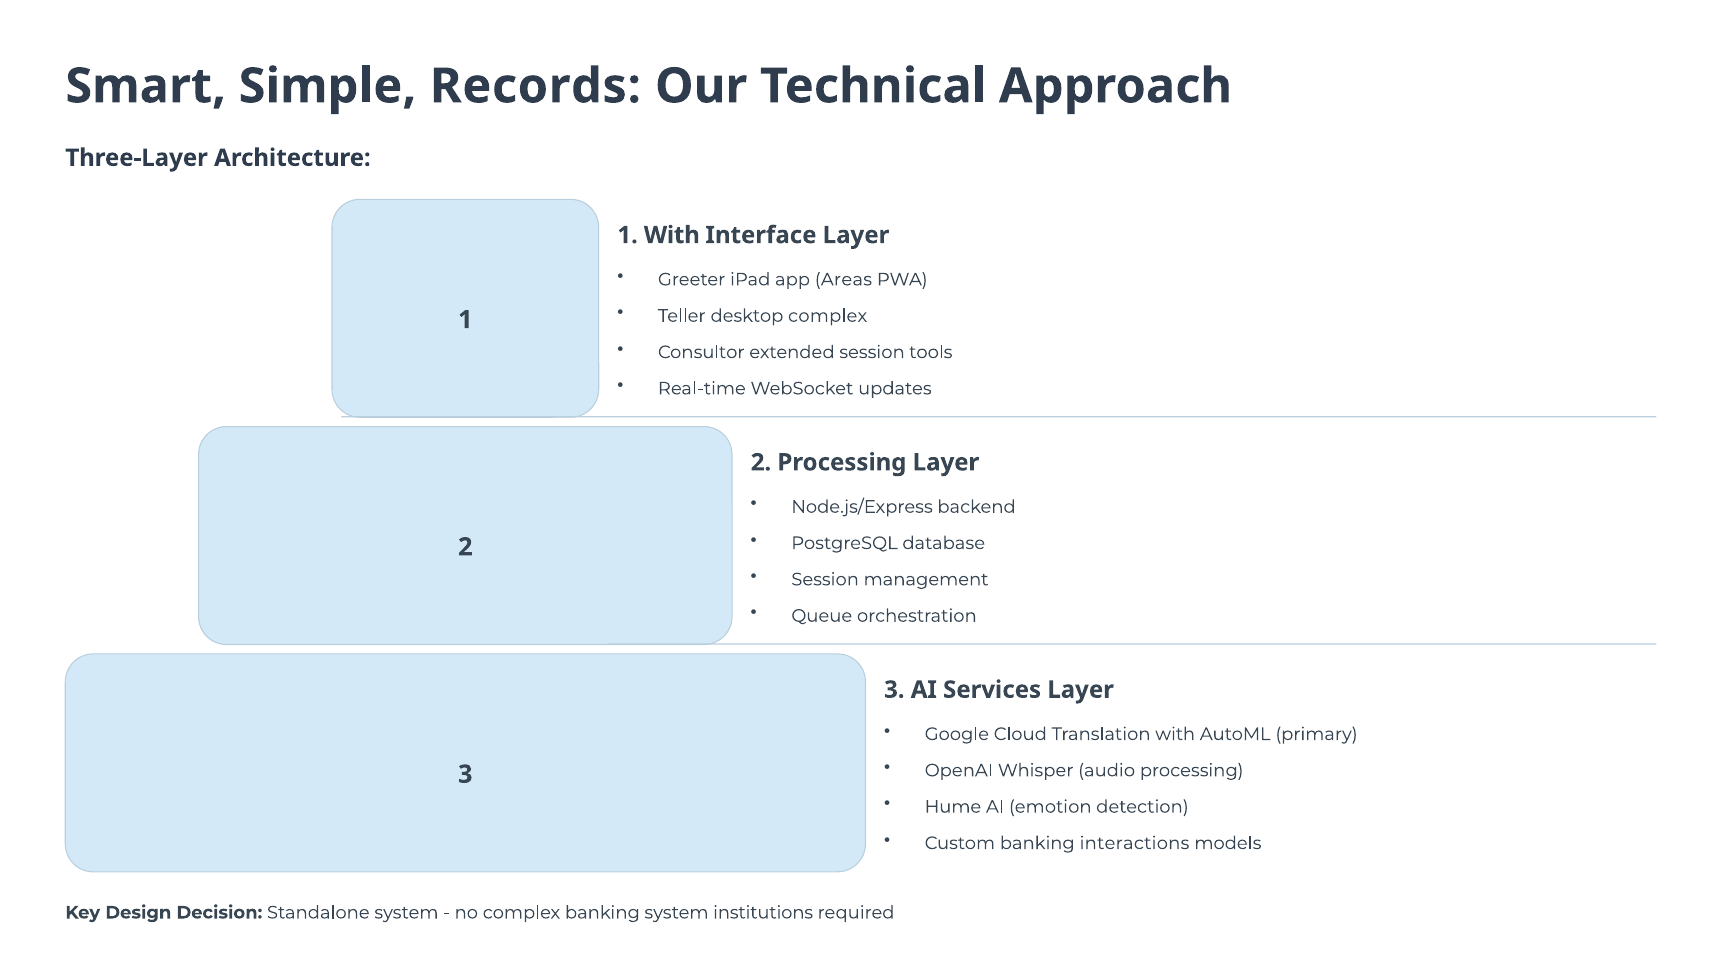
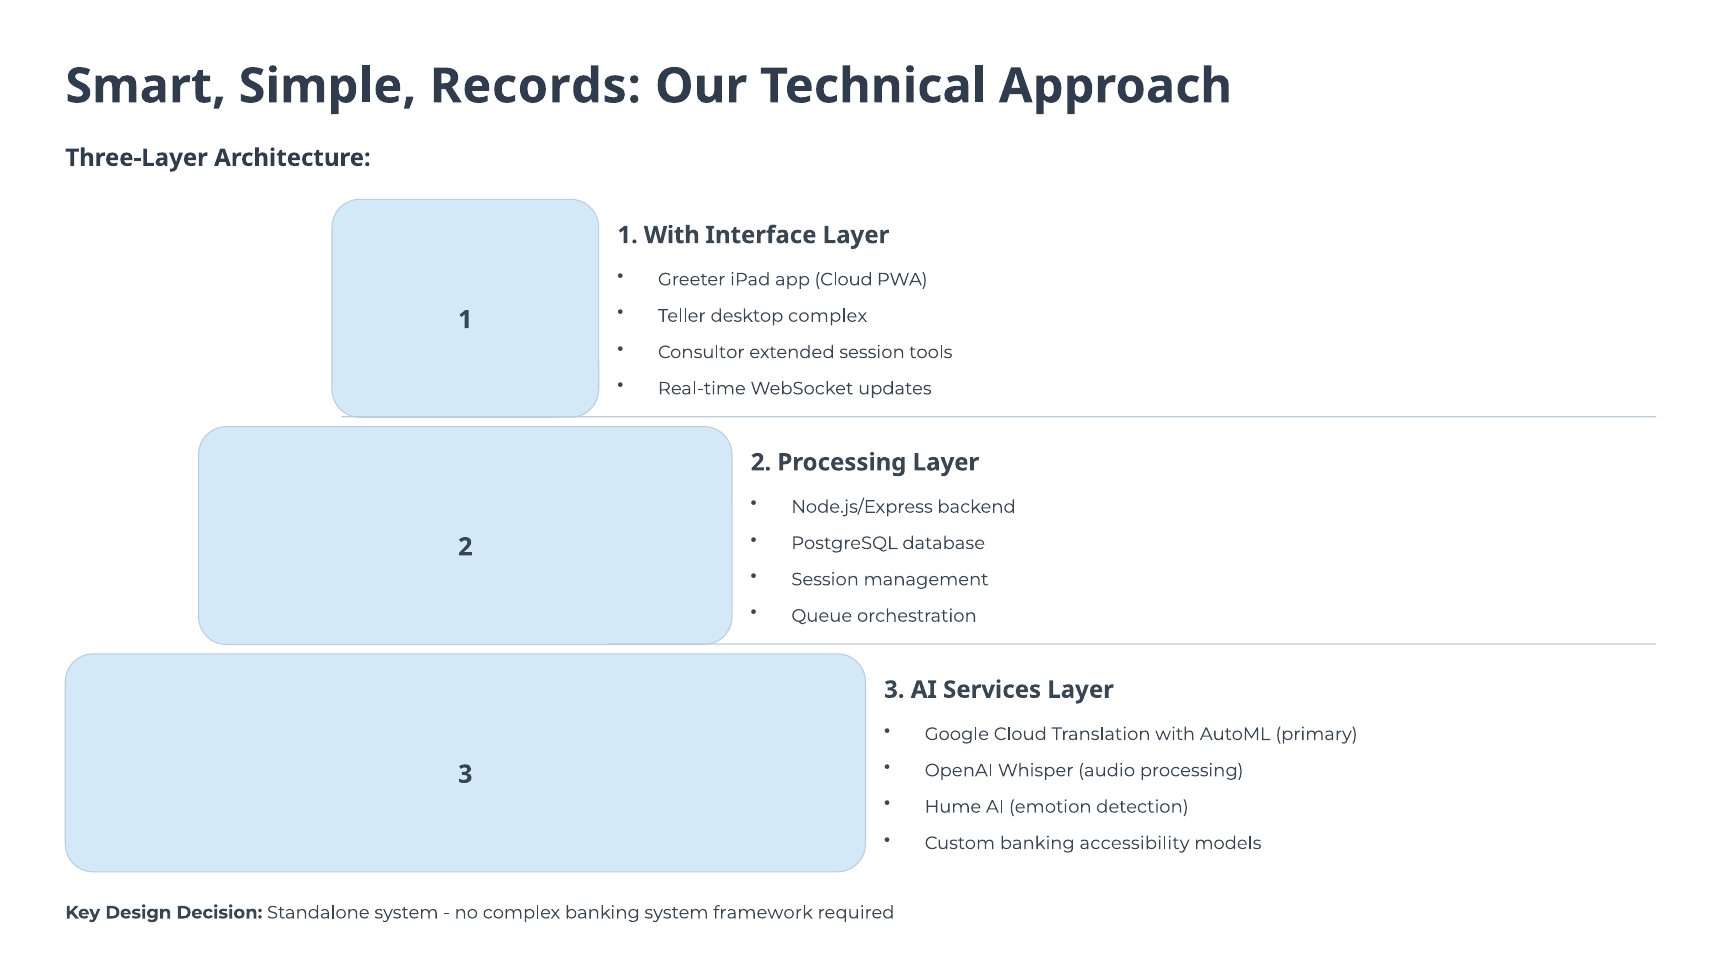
app Areas: Areas -> Cloud (844, 279)
interactions: interactions -> accessibility (1134, 843)
institutions: institutions -> framework (763, 912)
